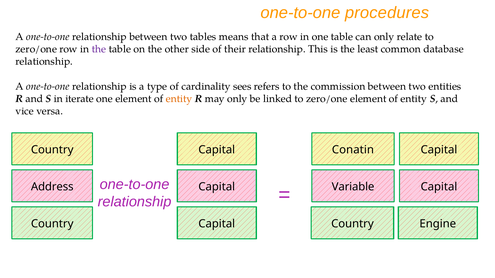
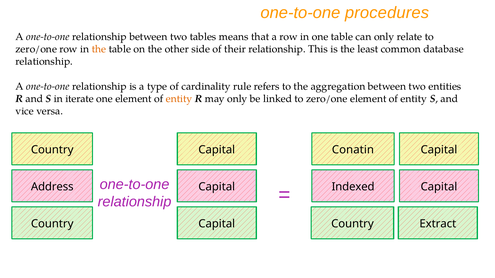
the colour: purple -> orange (99, 49)
sees: sees -> rule (242, 87)
commission: commission -> aggregation (338, 87)
Variable: Variable -> Indexed (353, 187)
Engine: Engine -> Extract (438, 224)
